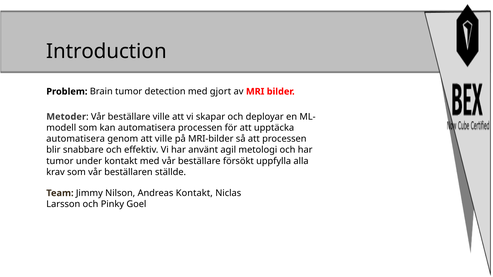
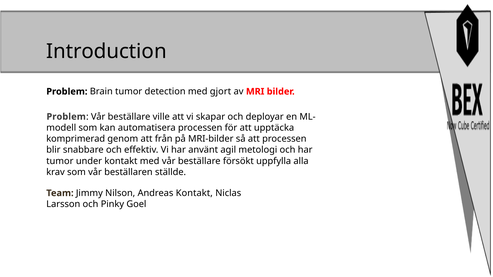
Metoder: Metoder -> Problem (66, 117)
automatisera: automatisera -> komprimerad (76, 139)
att ville: ville -> från (164, 139)
